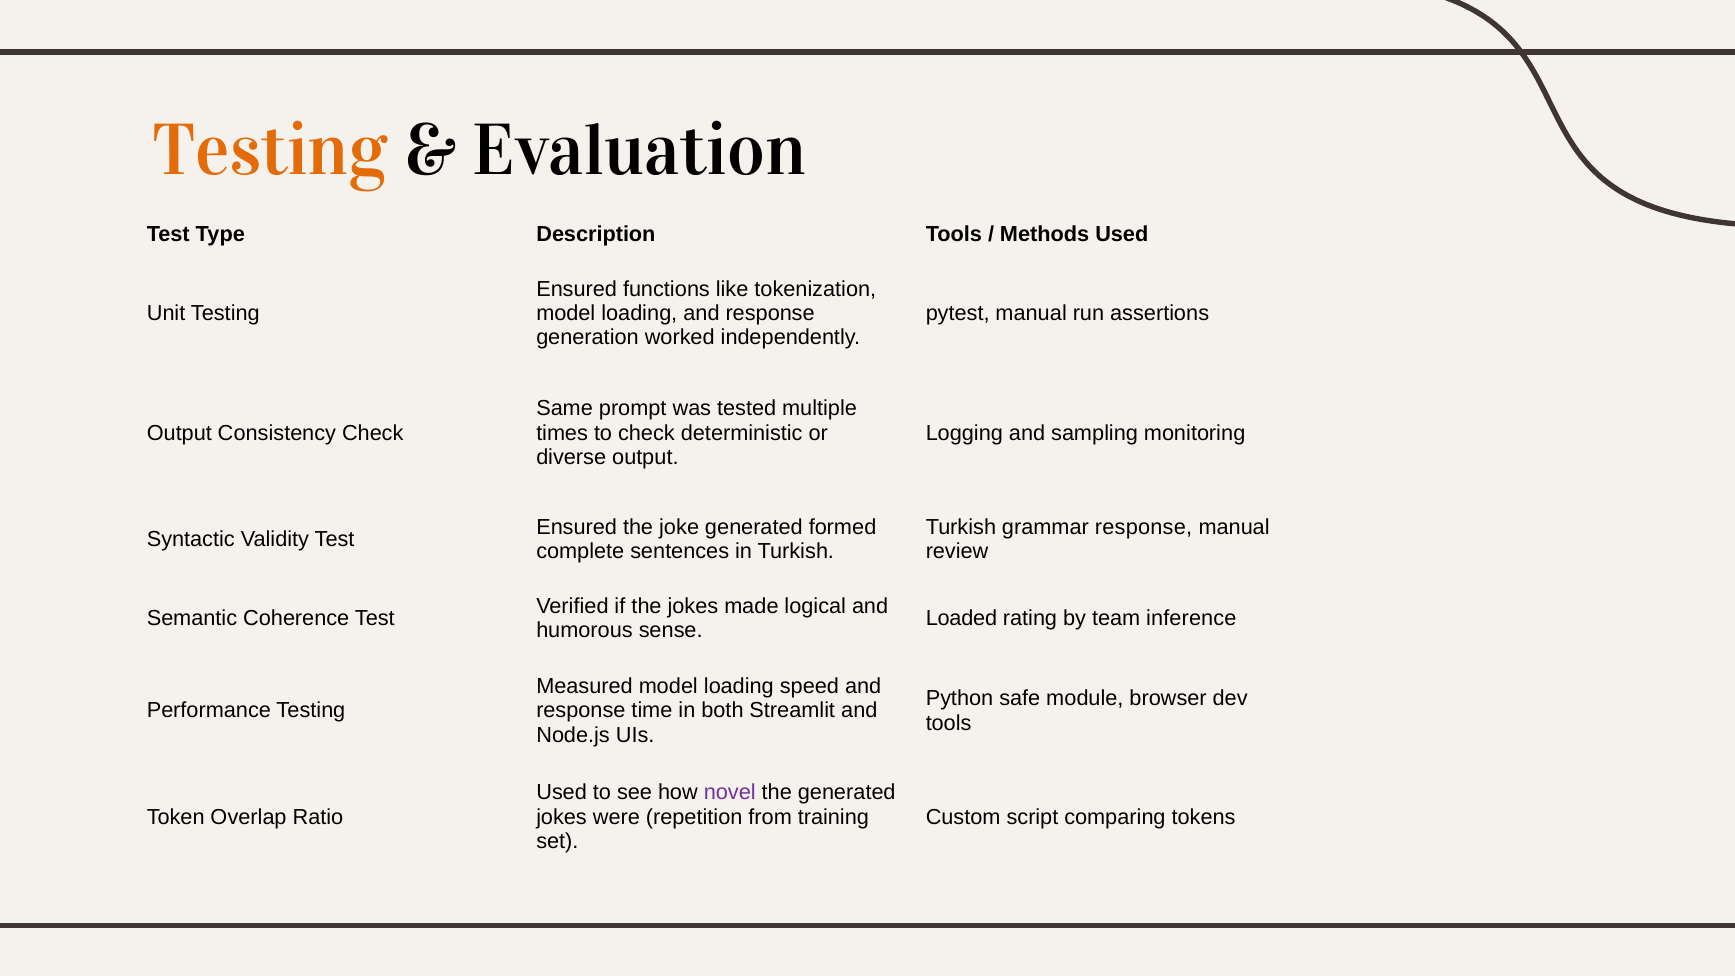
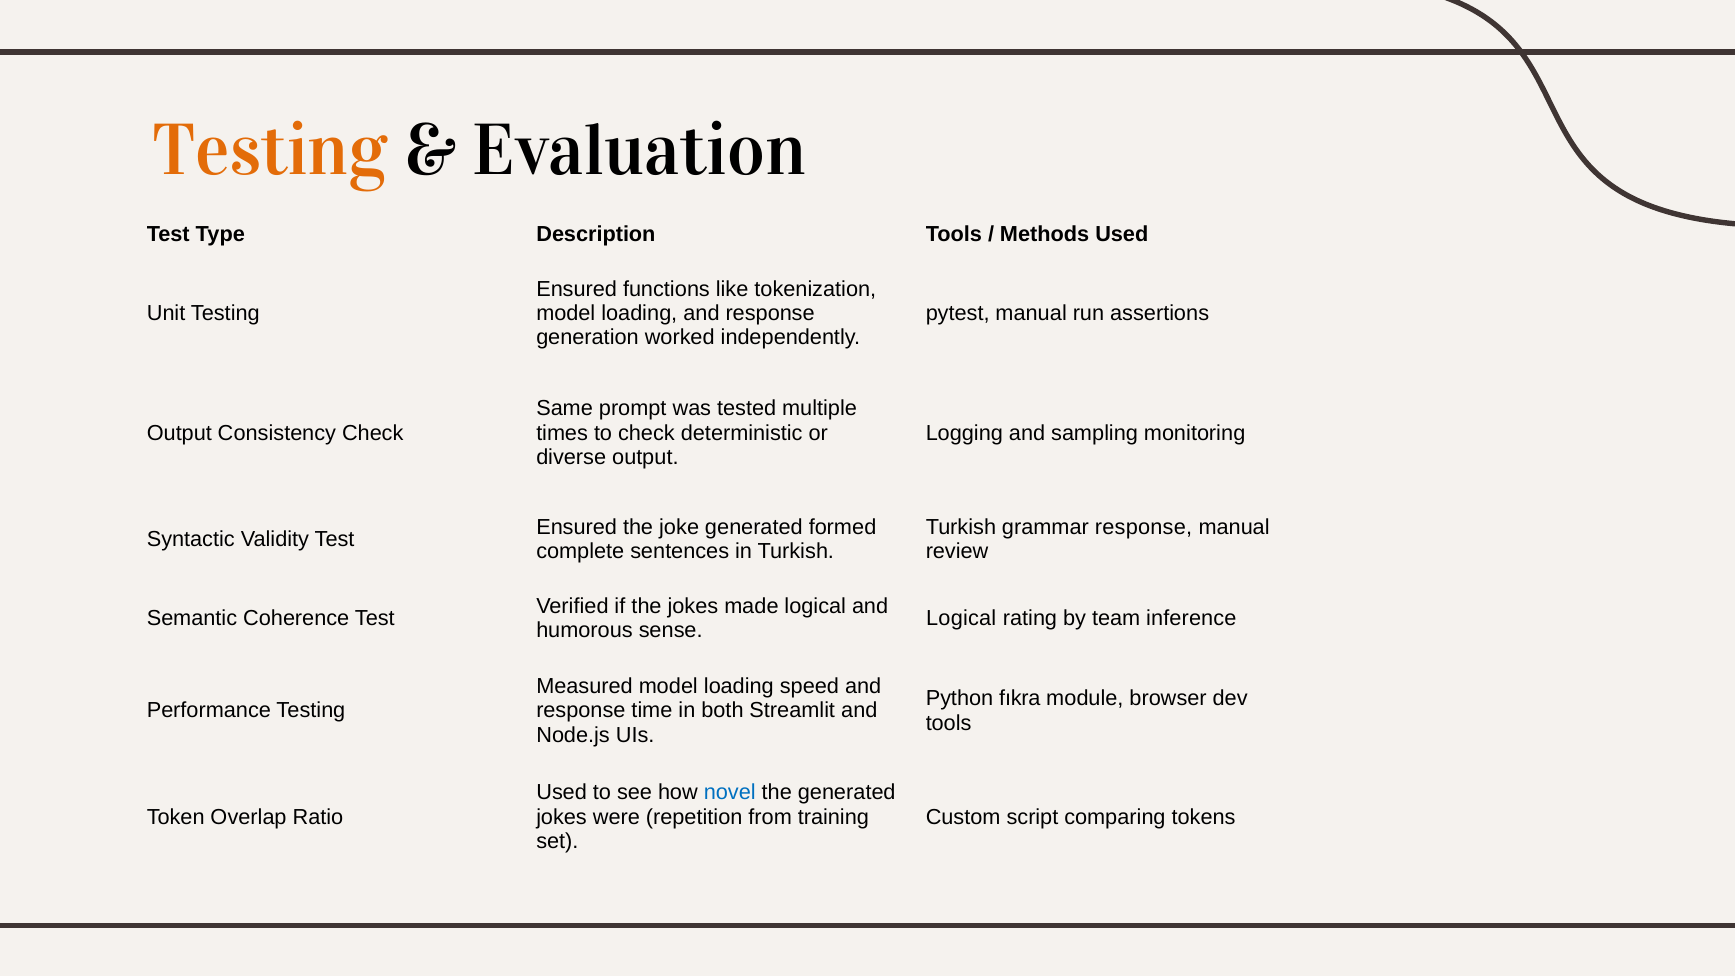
Loaded: Loaded -> Logical (961, 618)
safe: safe -> fıkra (1020, 699)
novel colour: purple -> blue (730, 793)
